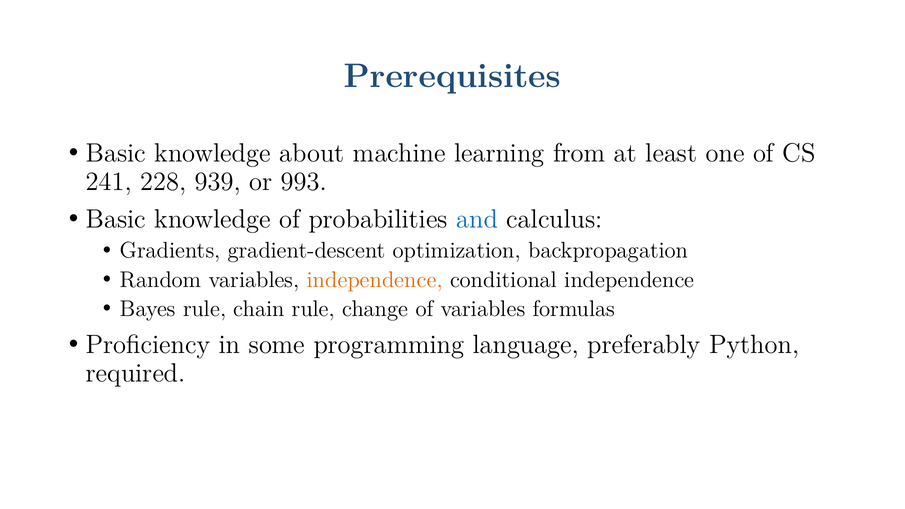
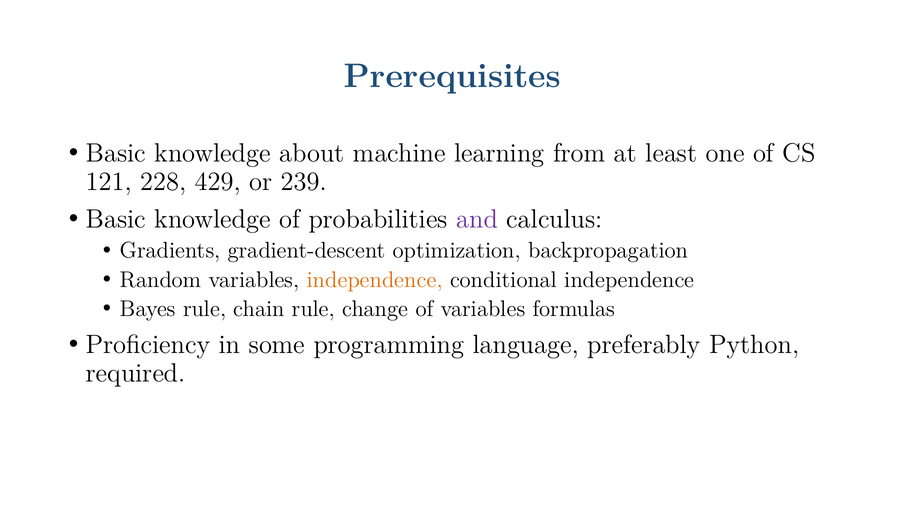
241: 241 -> 121 (109, 181)
939: 939 -> 429 (218, 181)
993: 993 -> 239 (304, 181)
and colour: blue -> purple (477, 219)
